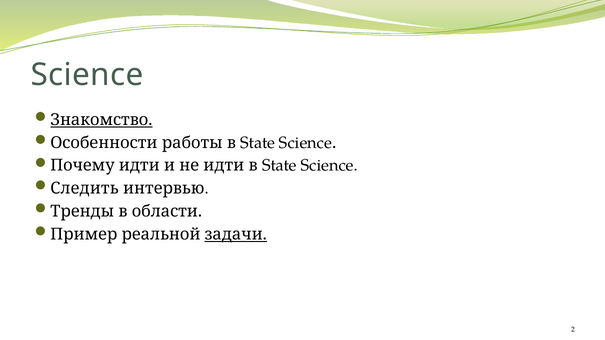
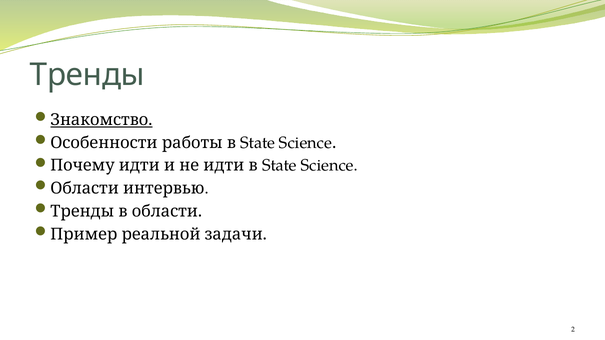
Science: Science -> Тренды (87, 75)
Следить: Следить -> Области (85, 189)
задачи underline: present -> none (236, 234)
